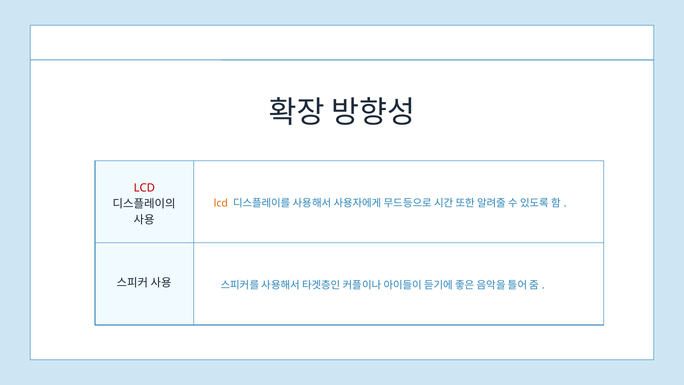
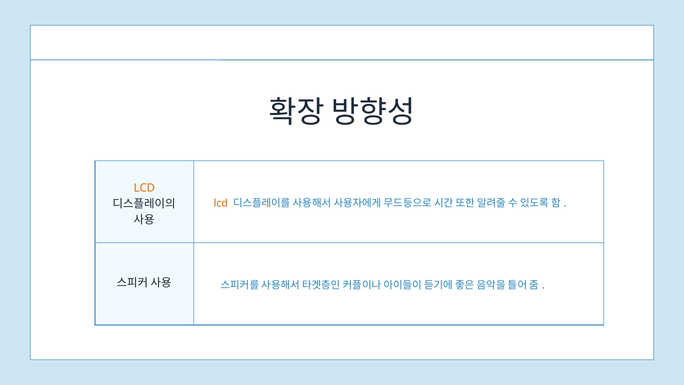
LCD colour: red -> orange (144, 188)
